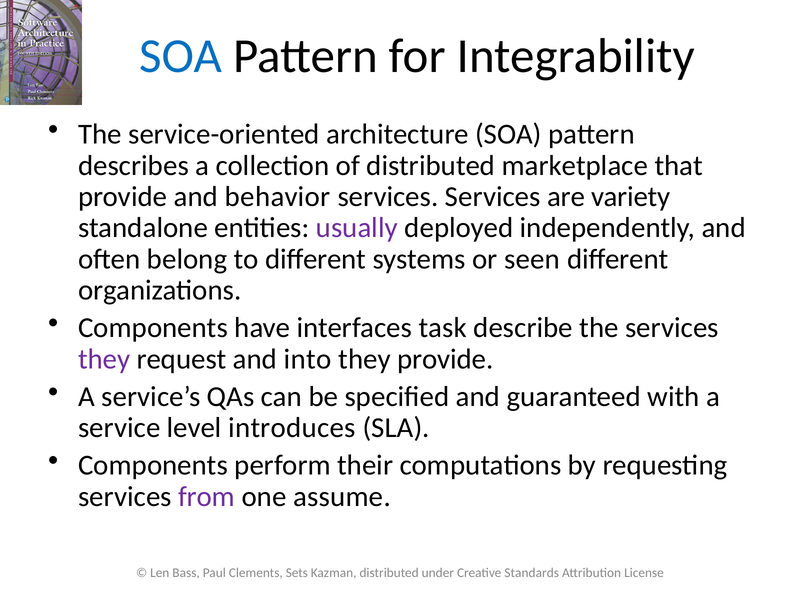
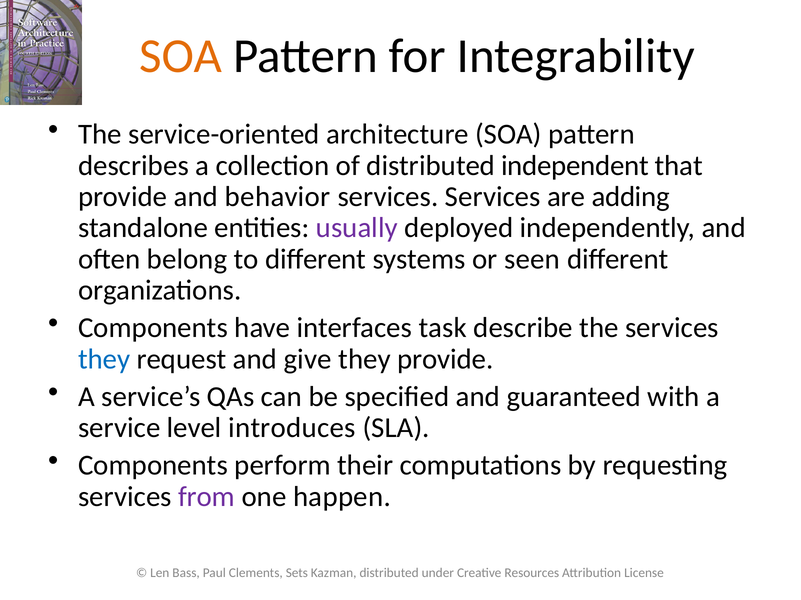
SOA colour: blue -> orange (181, 56)
marketplace: marketplace -> independent (575, 166)
variety: variety -> adding (631, 197)
they colour: purple -> blue (104, 359)
into: into -> give (308, 359)
assume: assume -> happen (342, 497)
Standards: Standards -> Resources (532, 574)
